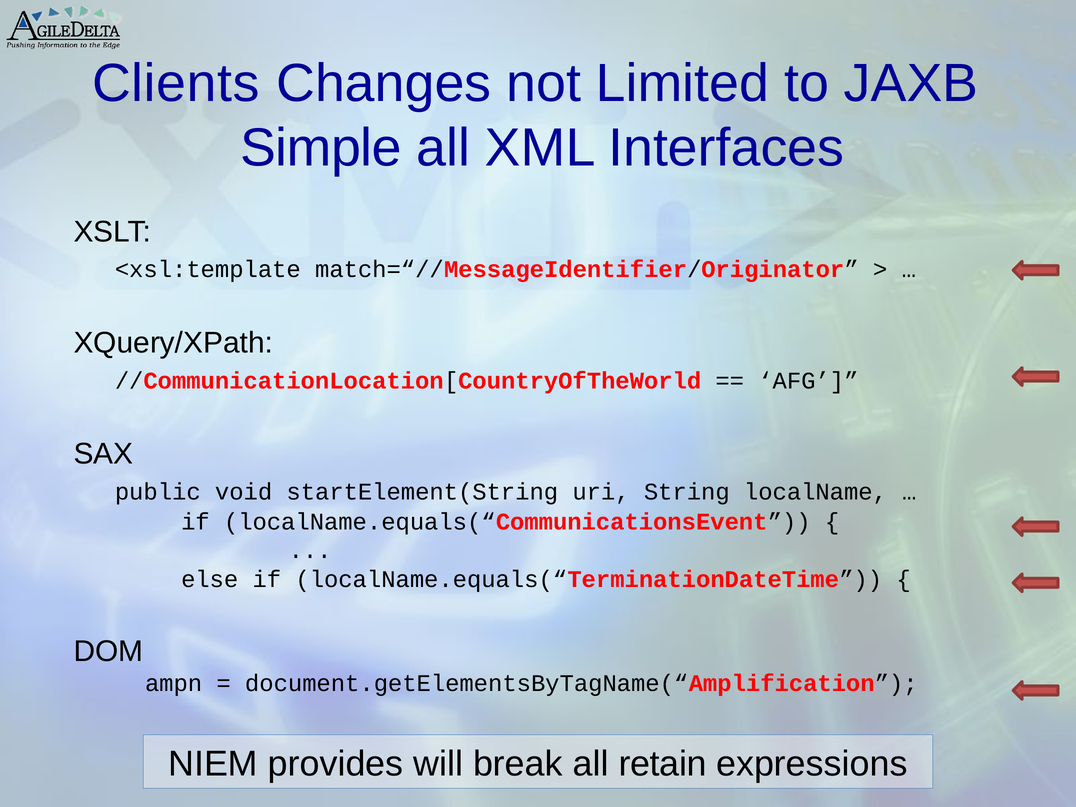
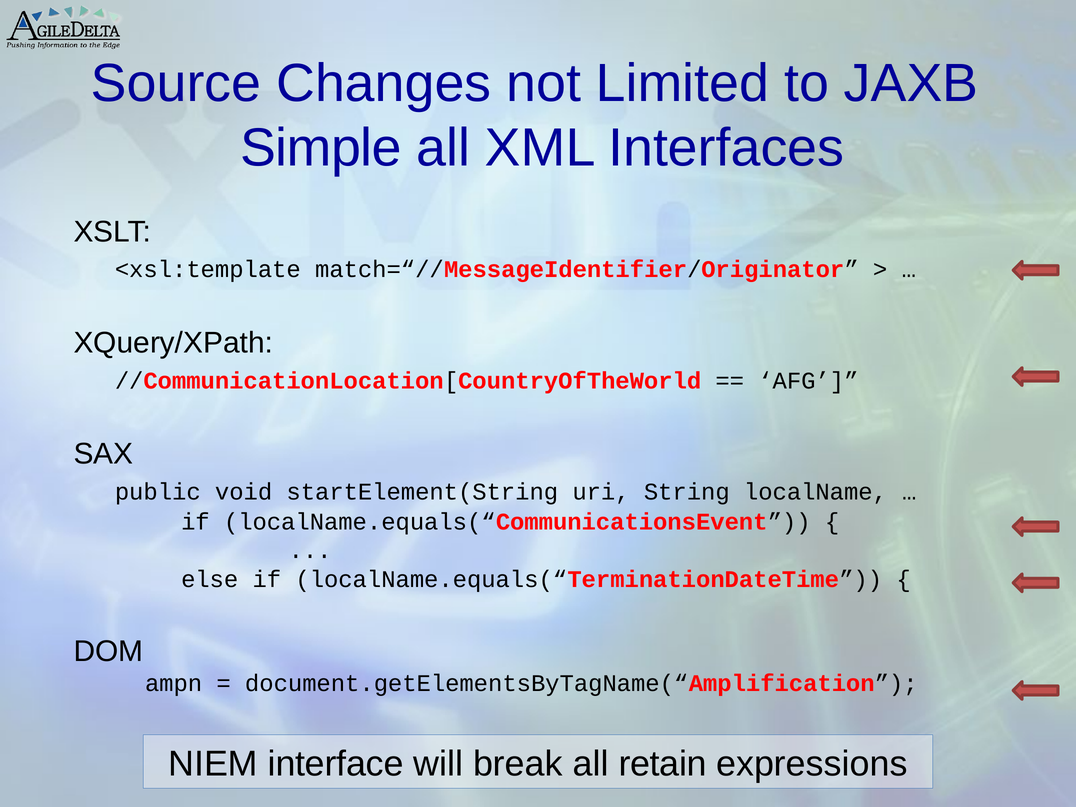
Clients: Clients -> Source (176, 84)
provides: provides -> interface (336, 764)
